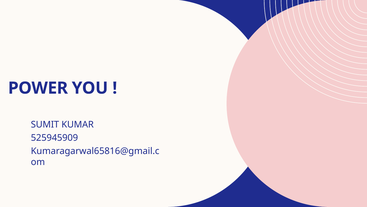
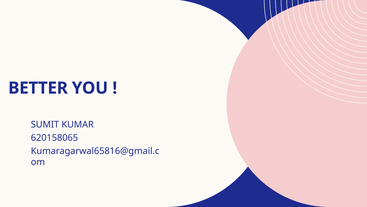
POWER: POWER -> BETTER (38, 88)
525945909: 525945909 -> 620158065 (54, 138)
